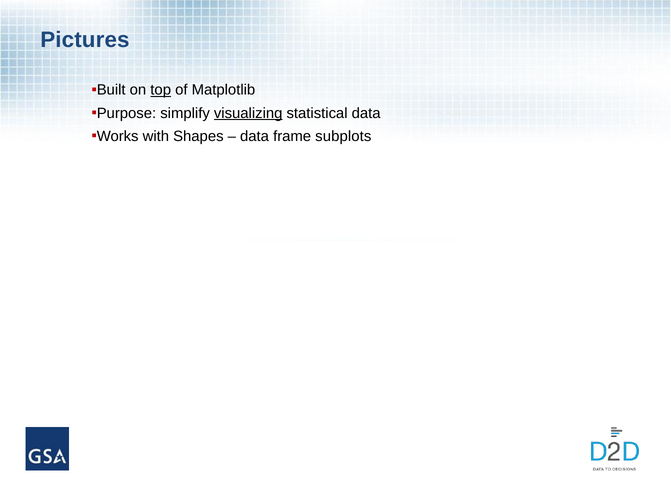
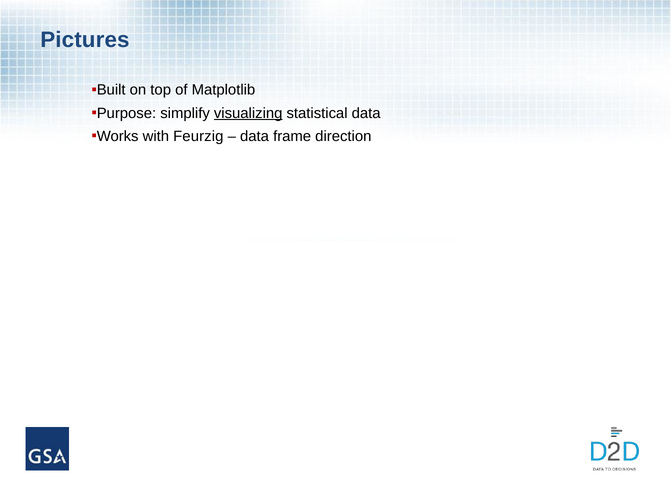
top underline: present -> none (161, 90)
Shapes: Shapes -> Feurzig (198, 136)
subplots: subplots -> direction (343, 136)
